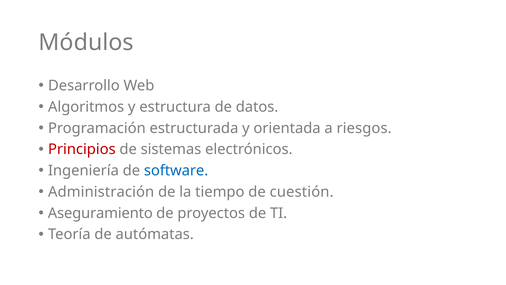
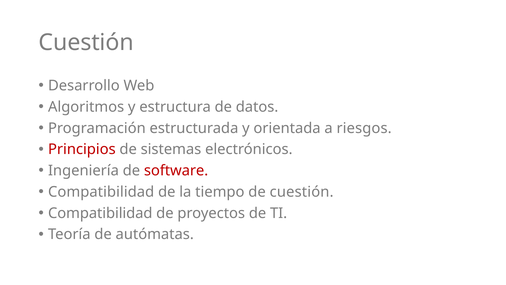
Módulos: Módulos -> Cuestión (86, 43)
software colour: blue -> red (176, 170)
Administración: Administración -> Compatibilidad (101, 192)
Aseguramiento: Aseguramiento -> Compatibilidad (100, 213)
